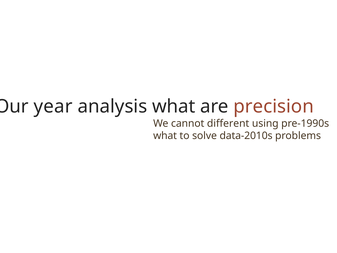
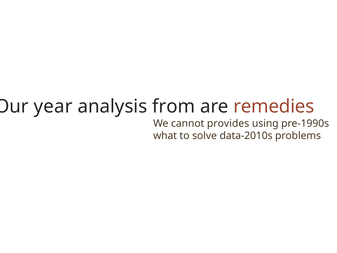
analysis what: what -> from (174, 106)
precision: precision -> remedies (274, 106)
different: different -> provides (228, 123)
